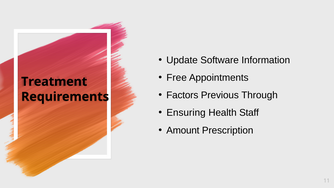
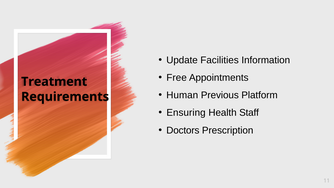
Software: Software -> Facilities (220, 60)
Factors: Factors -> Human (182, 95)
Through: Through -> Platform (260, 95)
Amount: Amount -> Doctors (183, 130)
